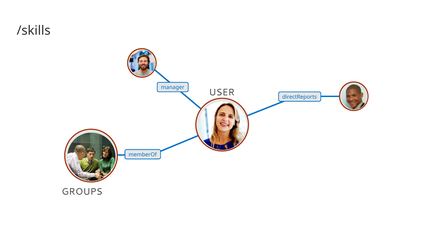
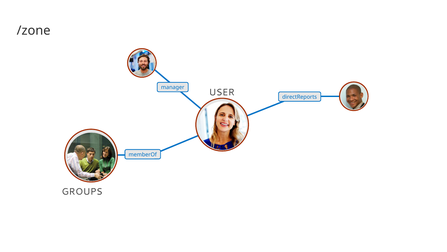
/skills: /skills -> /zone (34, 31)
